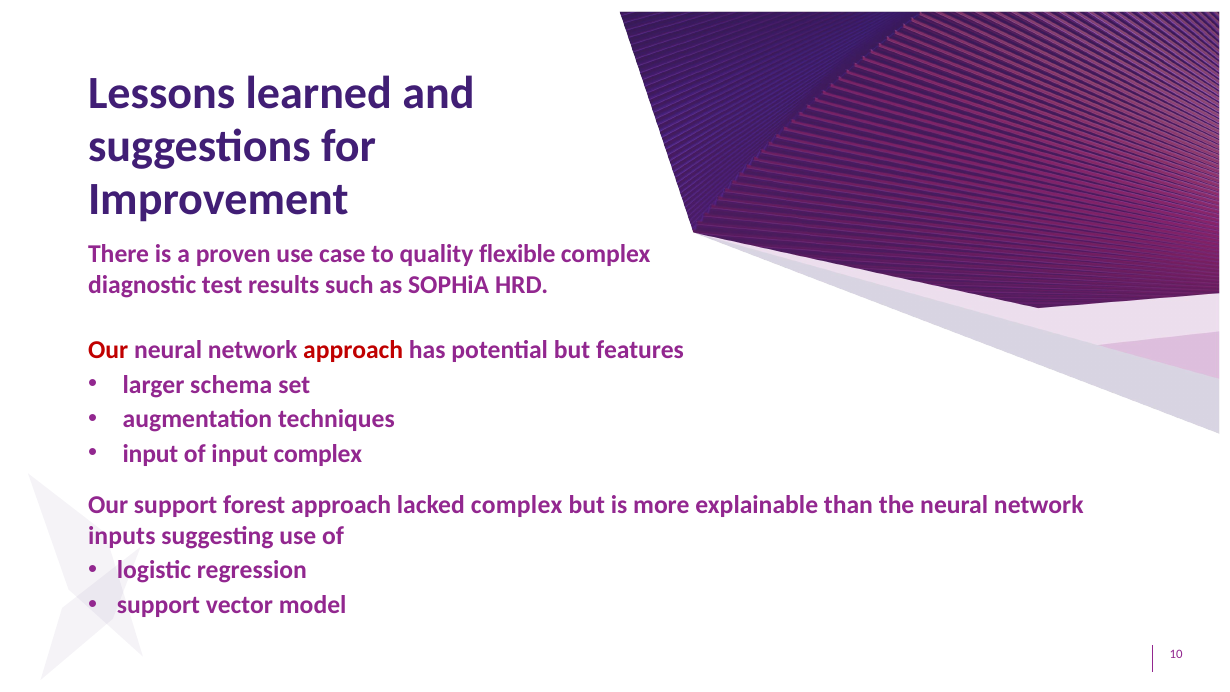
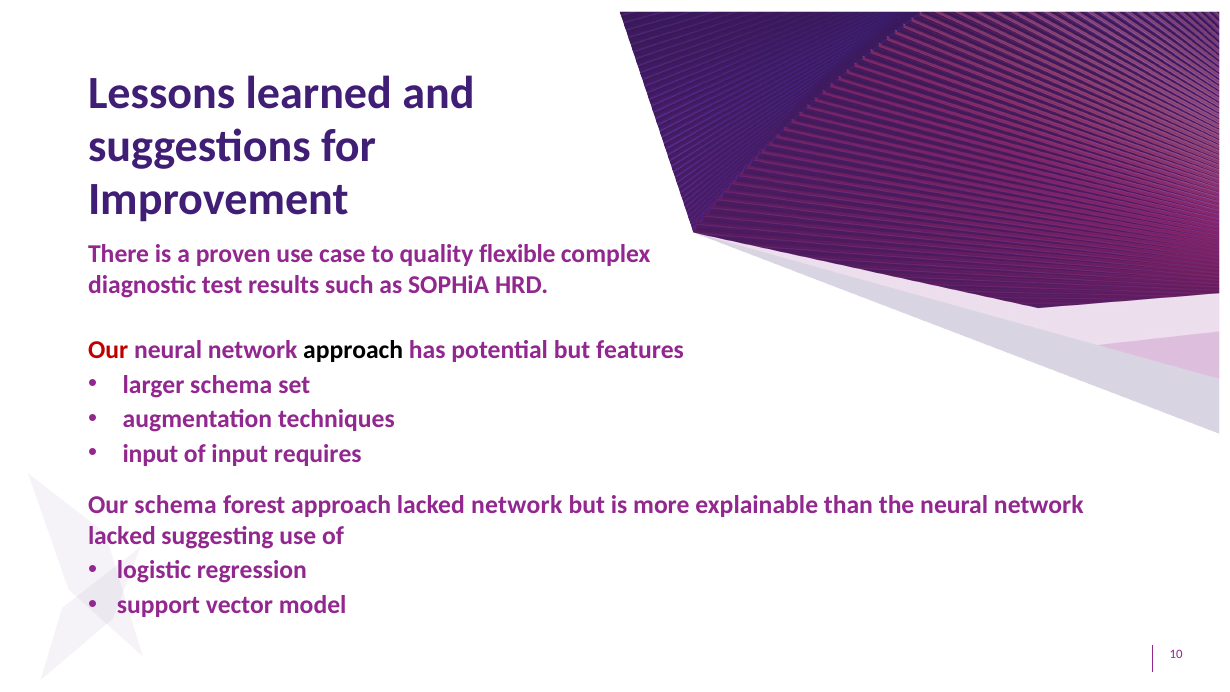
approach colour: red -> black (353, 350)
input complex: complex -> requires (318, 454)
Our support: support -> schema (176, 505)
lacked complex: complex -> network (517, 505)
inputs: inputs -> lacked (122, 536)
